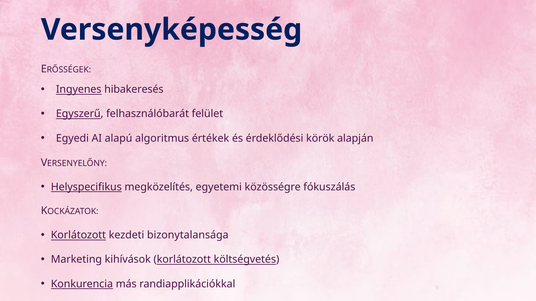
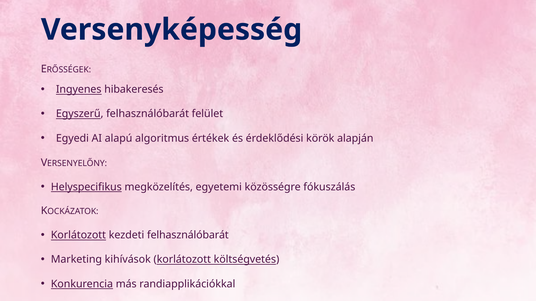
kezdeti bizonytalansága: bizonytalansága -> felhasználóbarát (188, 236)
